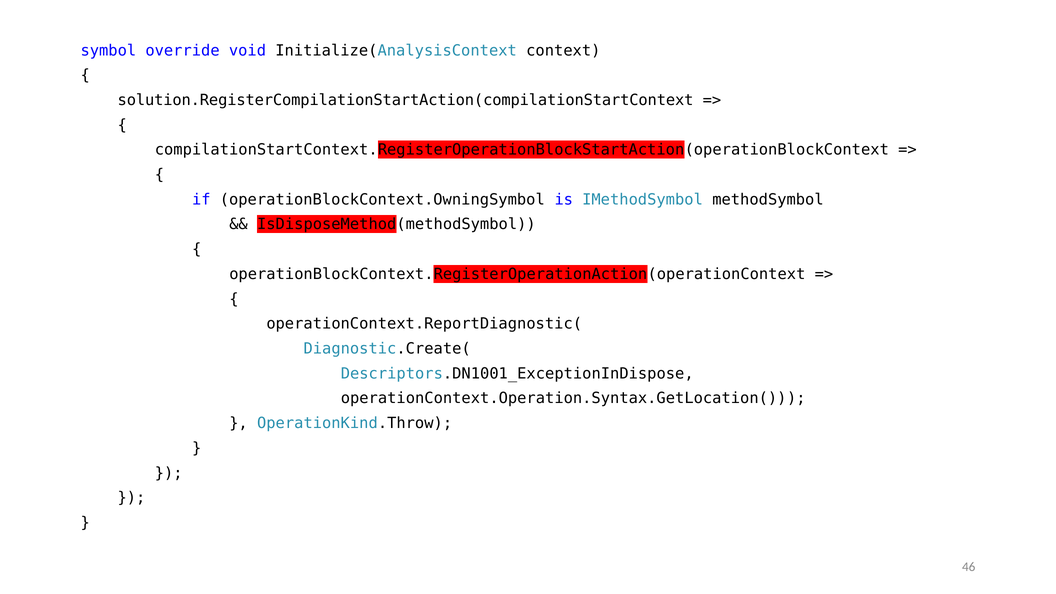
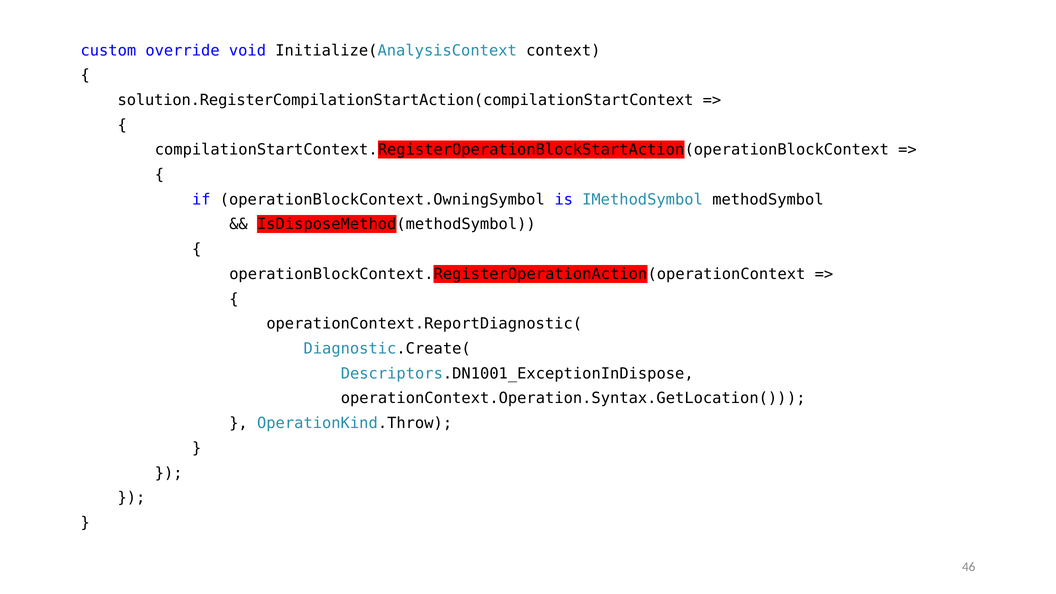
symbol: symbol -> custom (108, 50)
